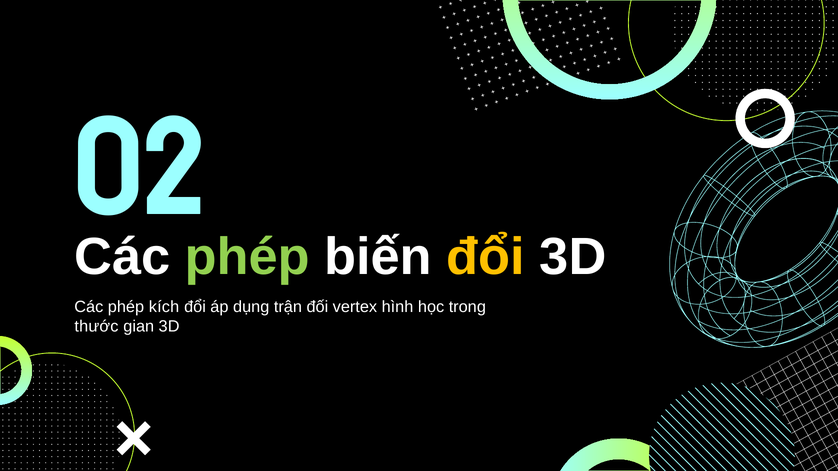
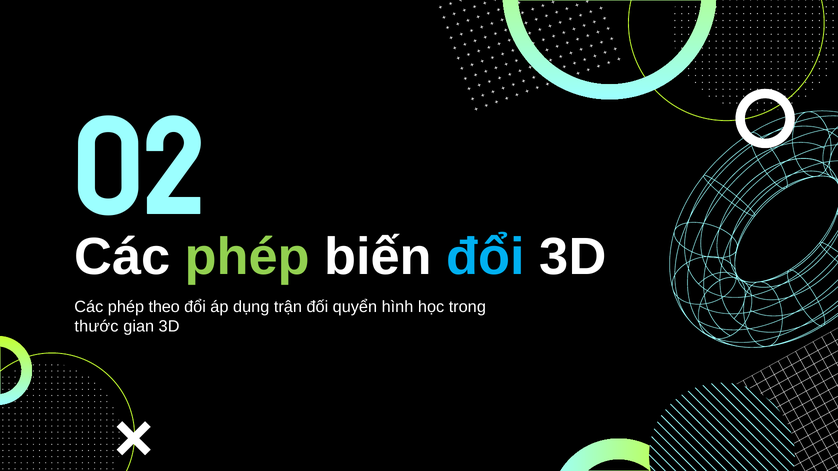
đổi colour: yellow -> light blue (486, 257)
kích: kích -> theo (164, 307)
vertex: vertex -> quyển (355, 307)
